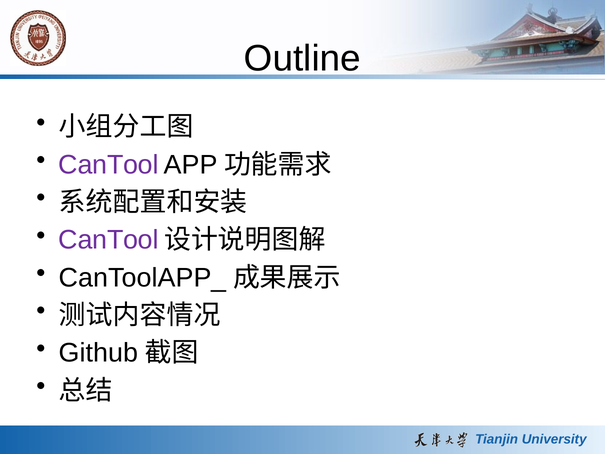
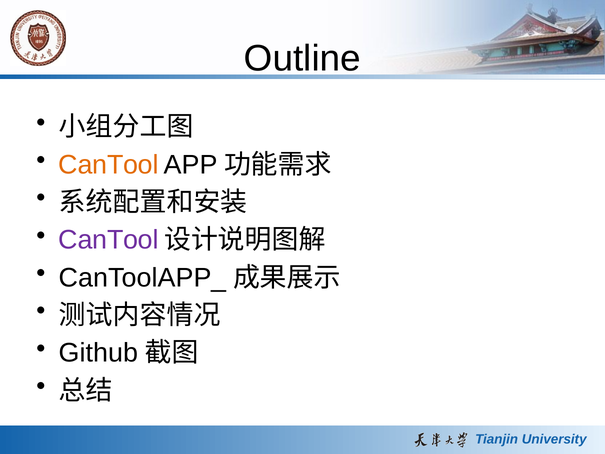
CanTool colour: purple -> orange (108, 165)
